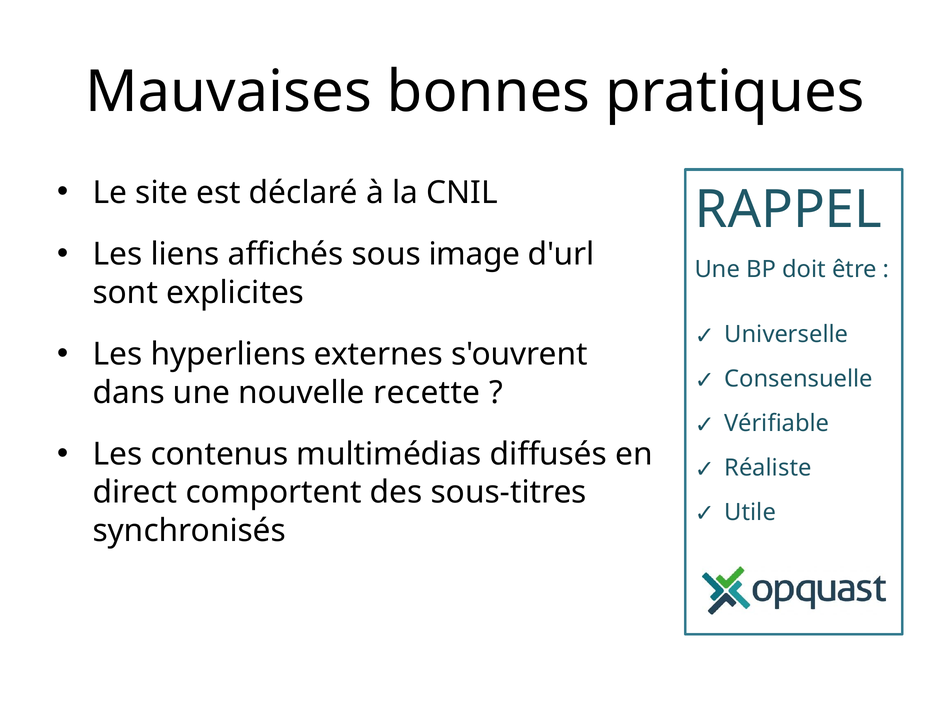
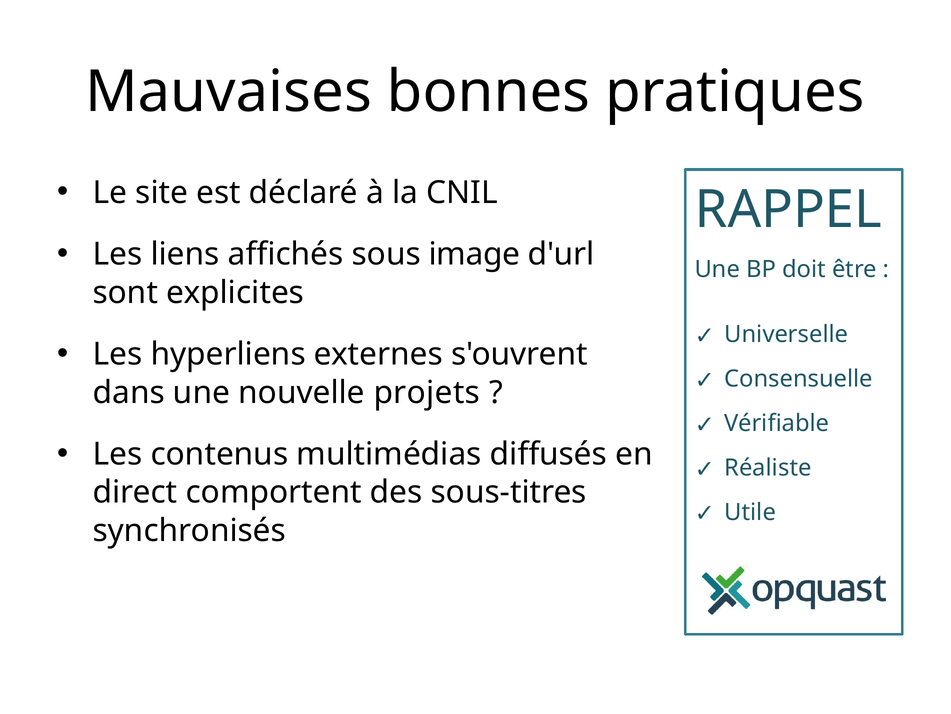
recette: recette -> projets (427, 392)
